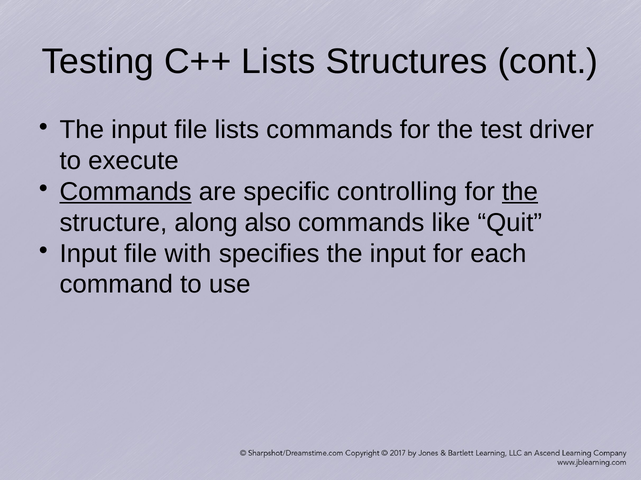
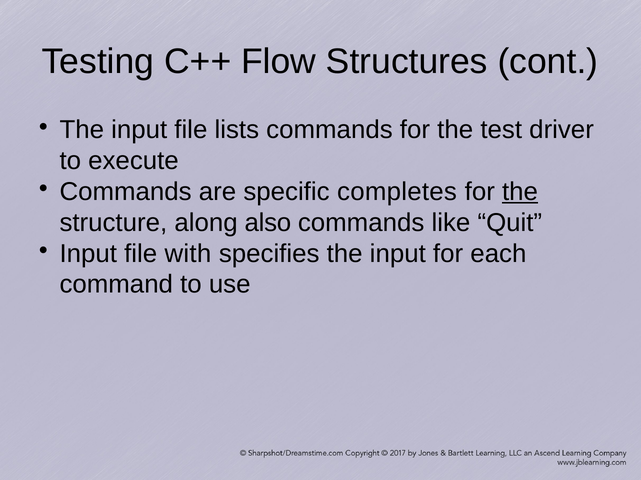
C++ Lists: Lists -> Flow (279, 62)
Commands underline: present -> none (126, 192)
controlling: controlling -> completes (397, 192)
